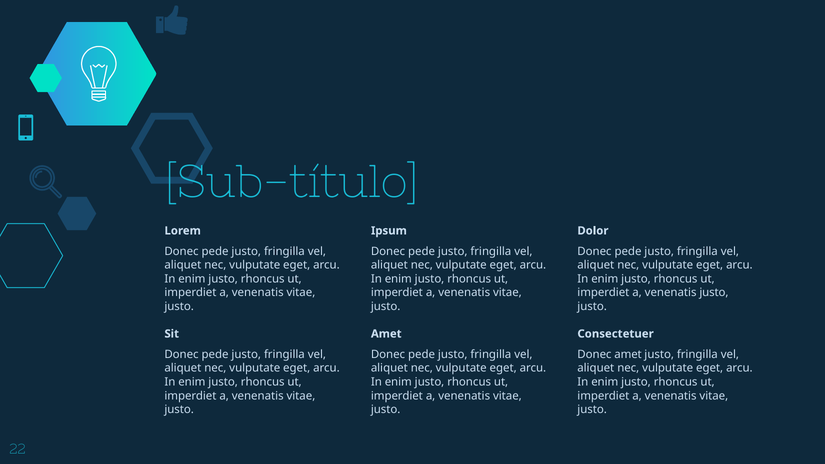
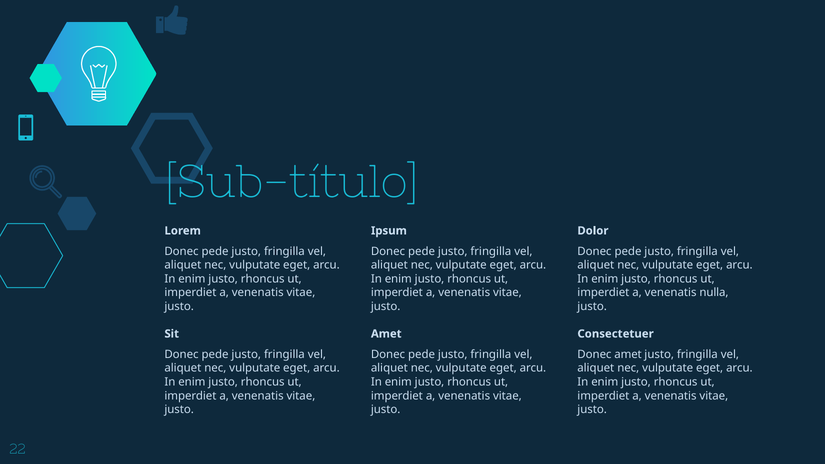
venenatis justo: justo -> nulla (714, 293)
